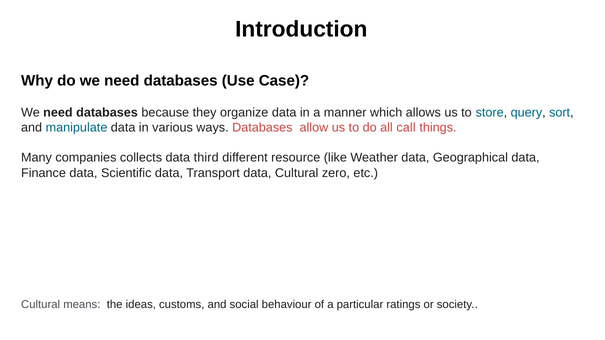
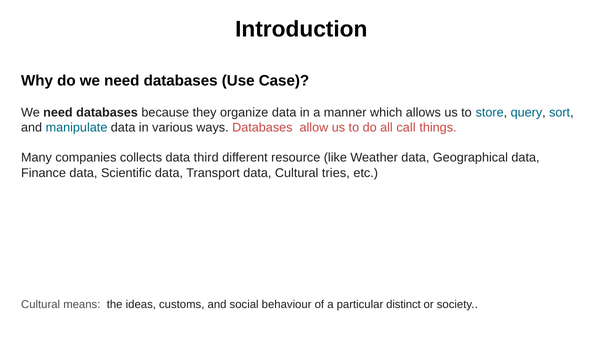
zero: zero -> tries (336, 173)
ratings: ratings -> distinct (403, 305)
